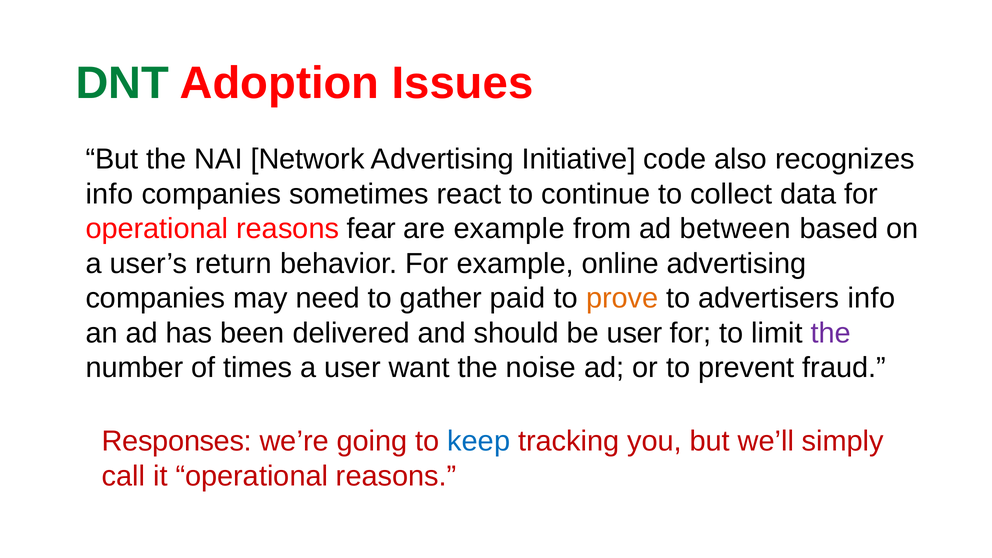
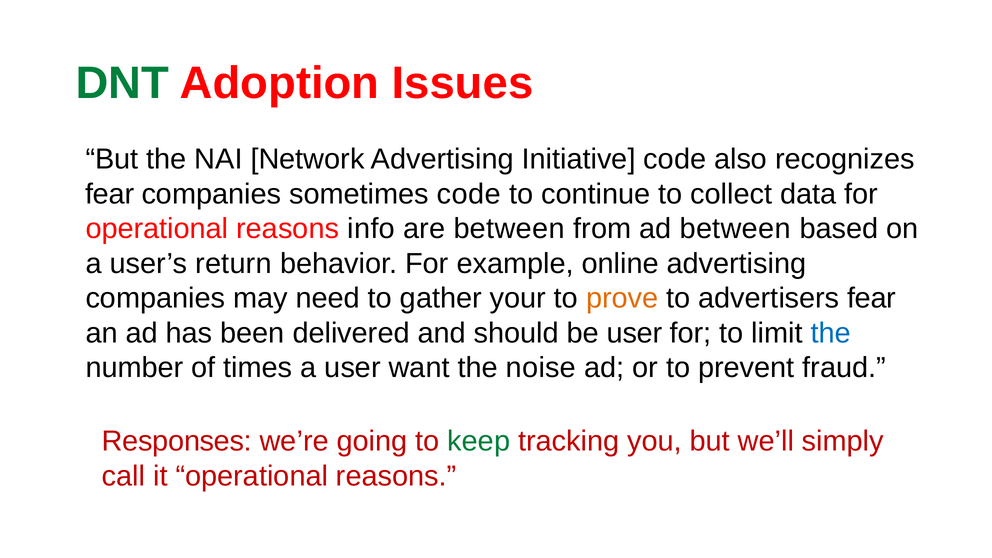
info: info -> fear (110, 194)
sometimes react: react -> code (469, 194)
fear: fear -> info (371, 229)
are example: example -> between (509, 229)
paid: paid -> your (518, 298)
advertisers info: info -> fear (872, 298)
the colour: purple -> blue (831, 333)
keep colour: blue -> green (479, 441)
